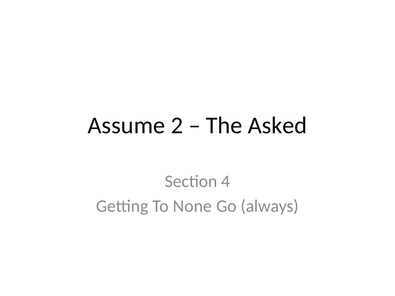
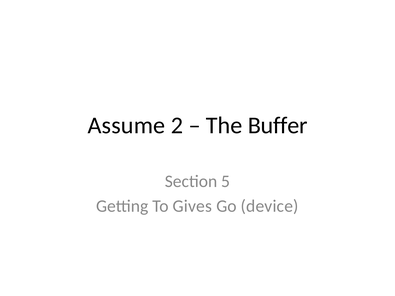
Asked: Asked -> Buffer (278, 125)
4: 4 -> 5 (226, 182)
None: None -> Gives (192, 206)
always: always -> device (270, 206)
